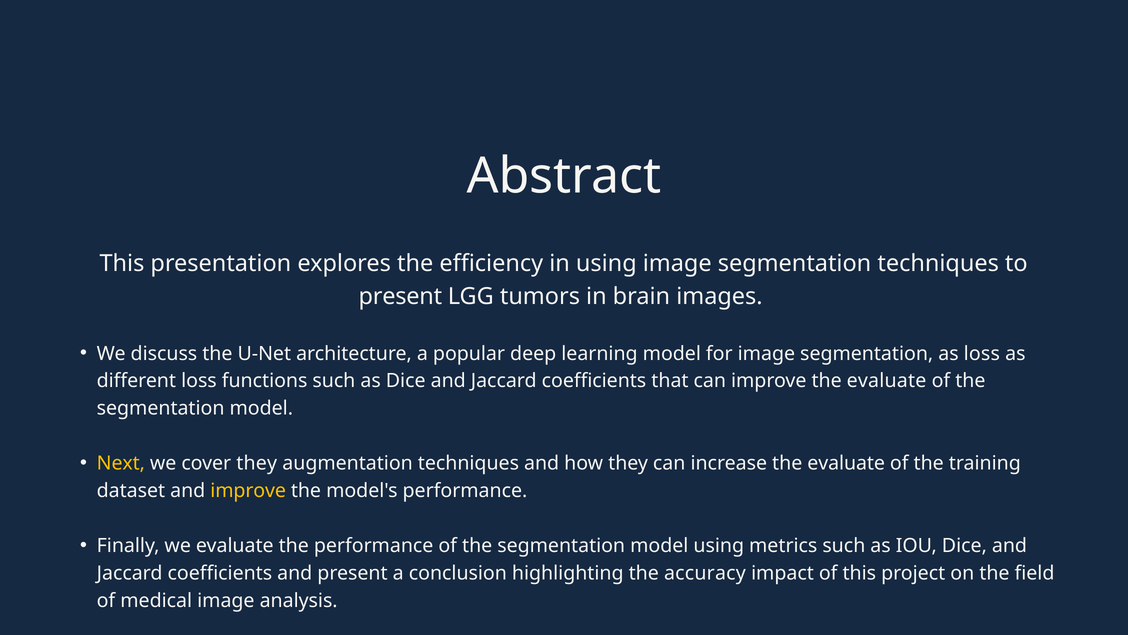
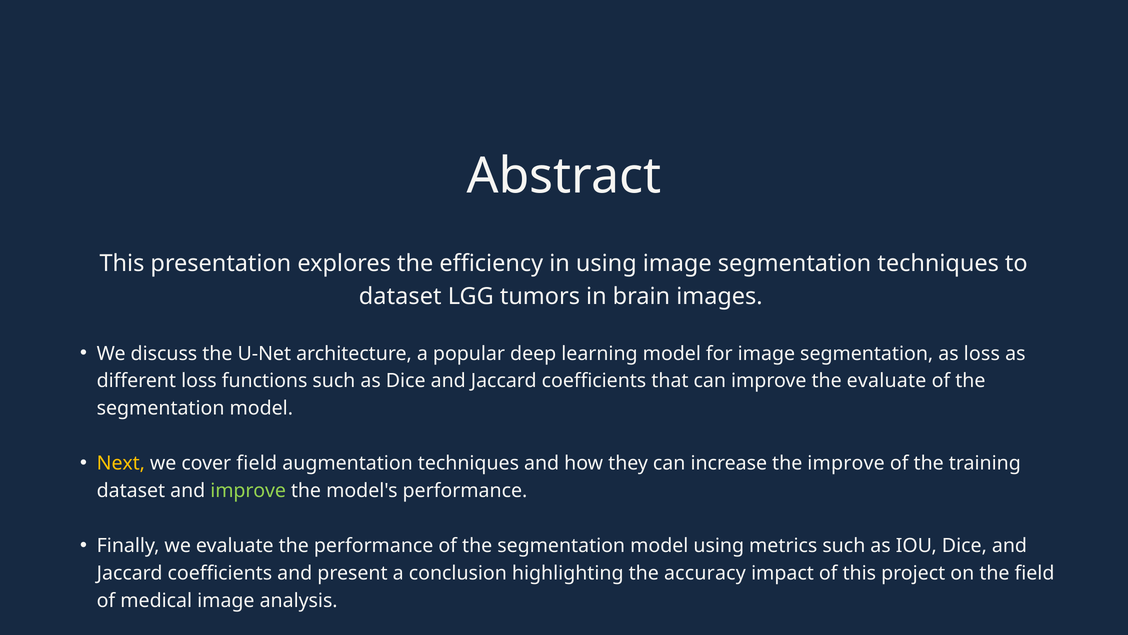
present: present -> dataset (400, 296)
cover they: they -> field (257, 463)
increase the evaluate: evaluate -> improve (846, 463)
improve colour: yellow -> light green (248, 490)
